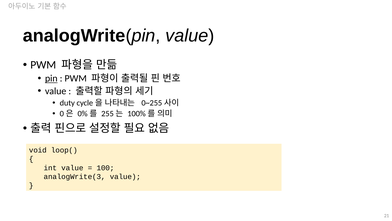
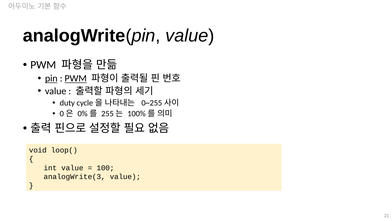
PWM underline: none -> present (76, 78)
